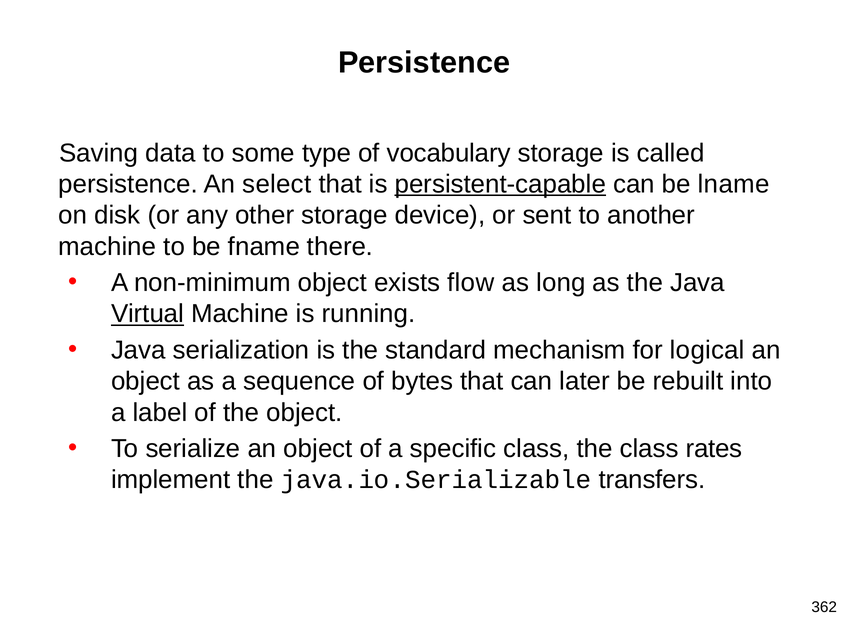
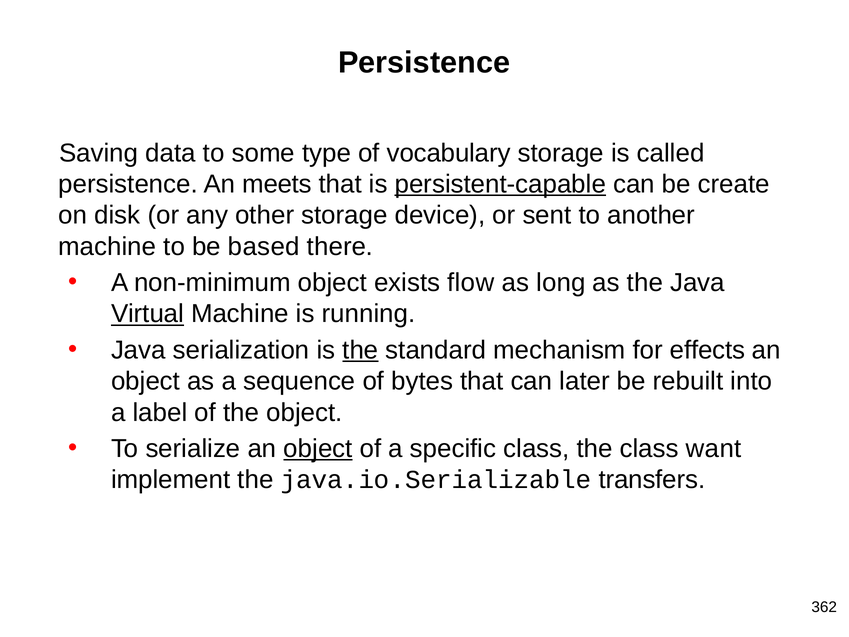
select: select -> meets (277, 184)
lname: lname -> create (734, 184)
fname: fname -> based (264, 246)
the underline: none -> present (360, 350)
logical: logical -> effects (707, 350)
object underline: none -> present (318, 449)
rates: rates -> want (714, 449)
